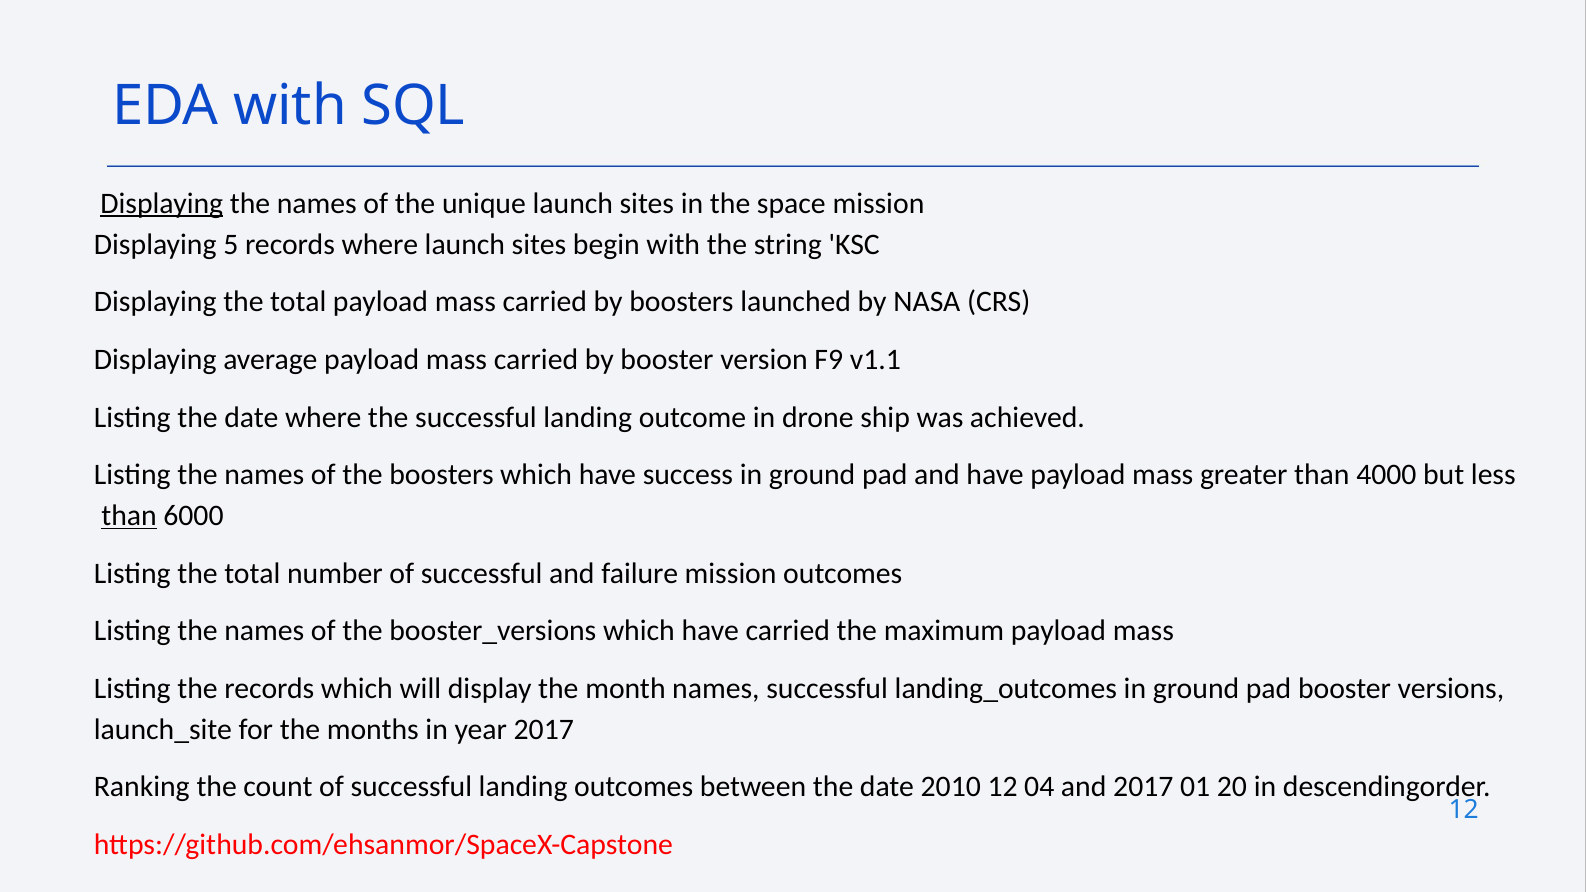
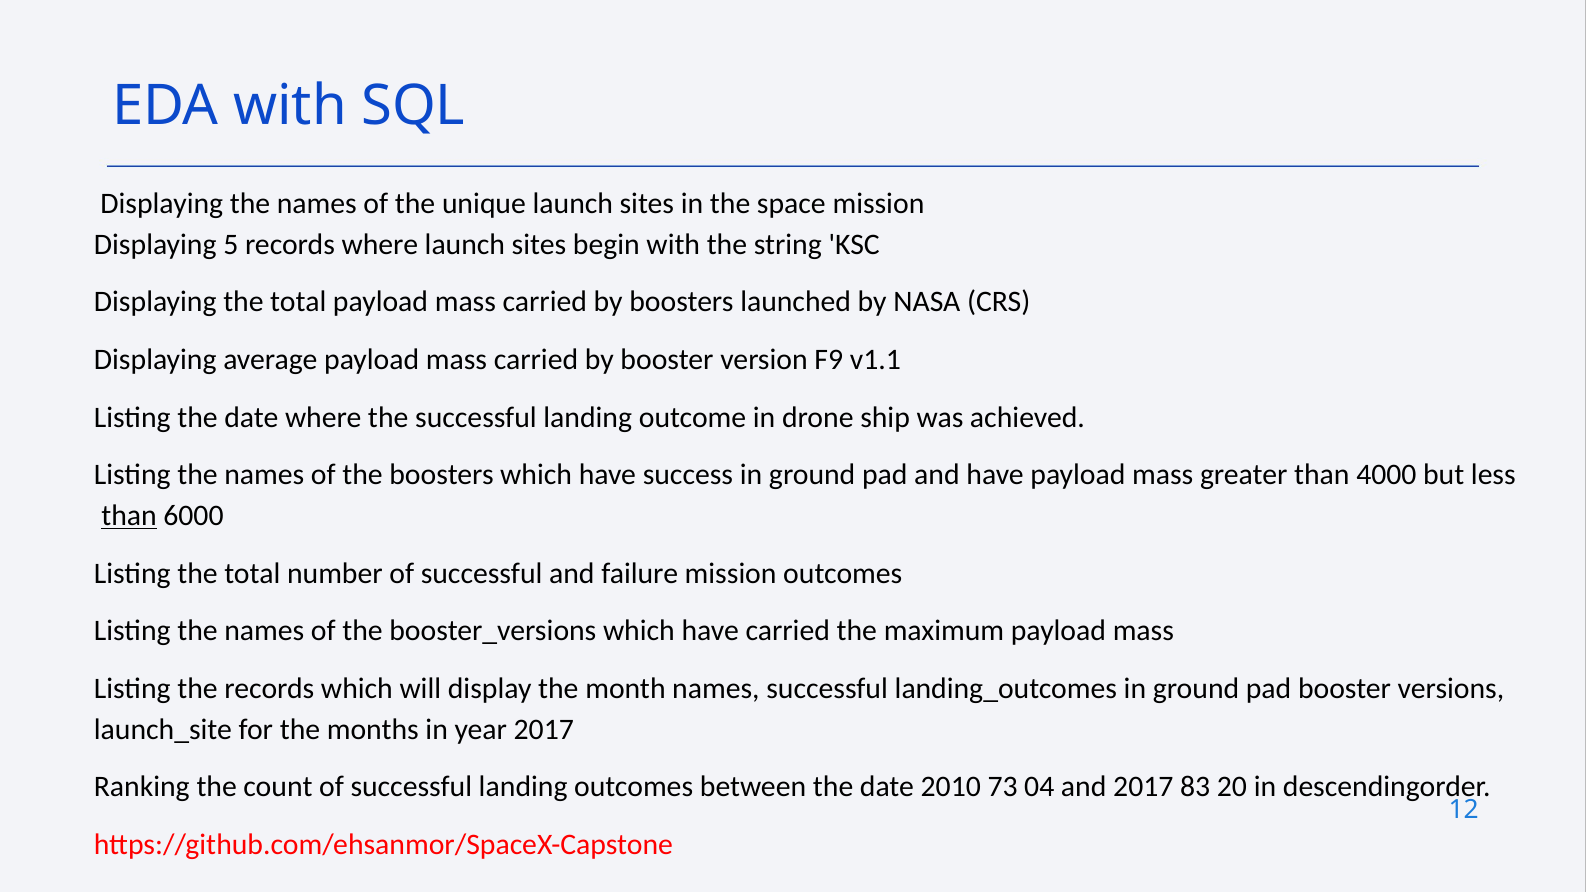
Displaying underline: present -> none (162, 204)
2010 12: 12 -> 73 (1003, 787)
01: 01 -> 83 (1195, 787)
